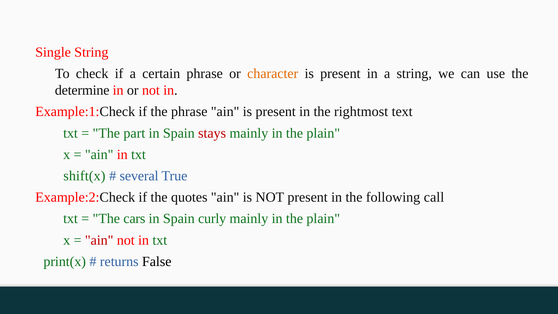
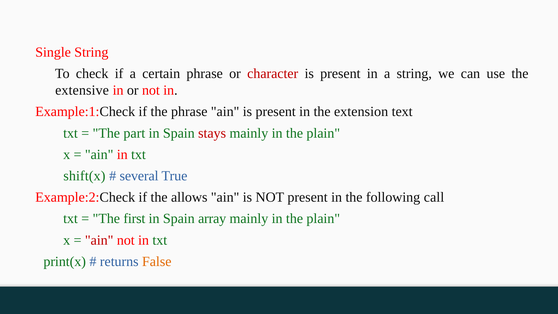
character colour: orange -> red (273, 73)
determine: determine -> extensive (82, 90)
rightmost: rightmost -> extension (361, 112)
quotes: quotes -> allows (189, 197)
cars: cars -> first (134, 219)
curly: curly -> array (212, 219)
False colour: black -> orange (157, 261)
